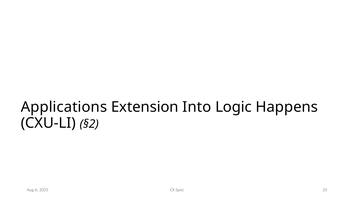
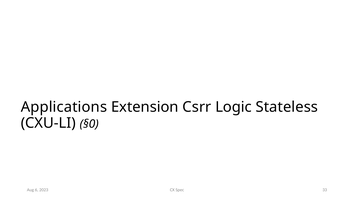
Into: Into -> Csrr (197, 107)
Happens: Happens -> Stateless (287, 107)
§2: §2 -> §0 (89, 124)
